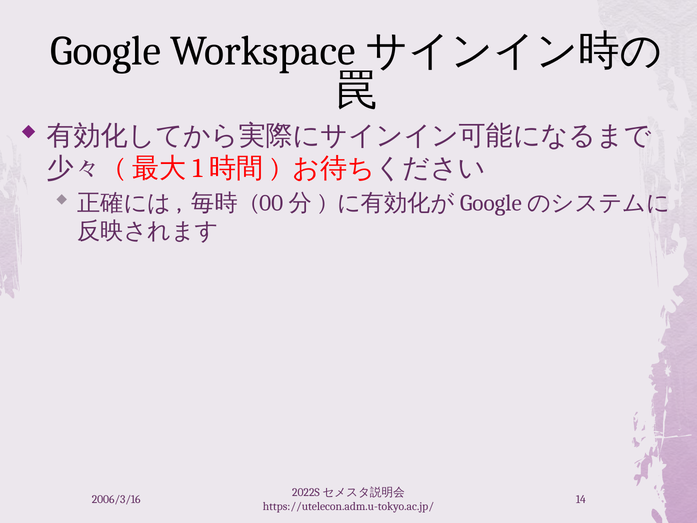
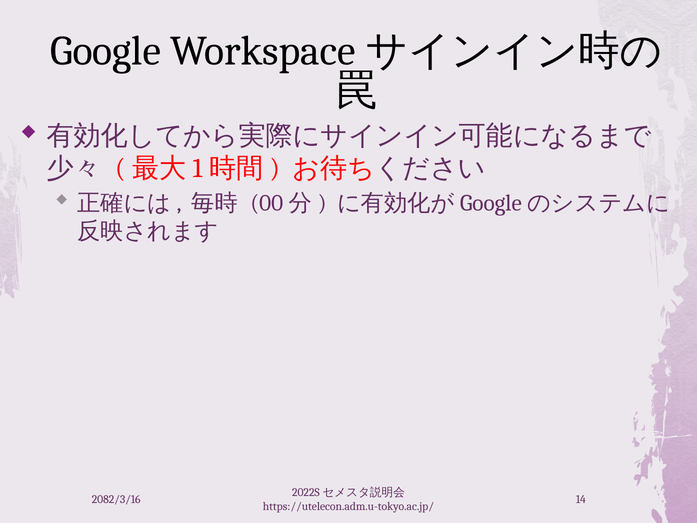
2006/3/16: 2006/3/16 -> 2082/3/16 (116, 499)
